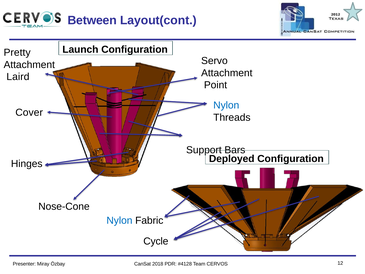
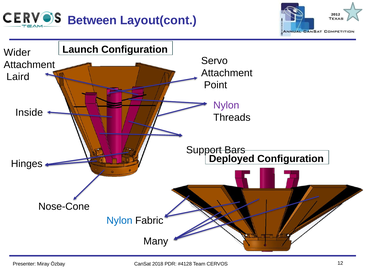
Pretty: Pretty -> Wider (17, 52)
Nylon colour: blue -> purple (226, 105)
Cover: Cover -> Inside (29, 112)
Cycle: Cycle -> Many (156, 241)
